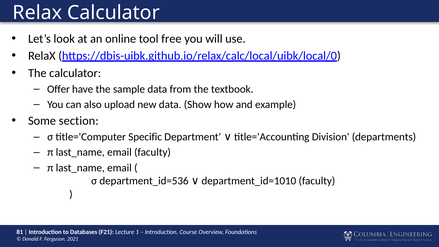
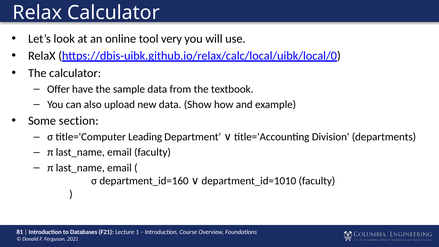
free: free -> very (172, 39)
Specific: Specific -> Leading (145, 137)
department_id=536: department_id=536 -> department_id=160 (144, 181)
